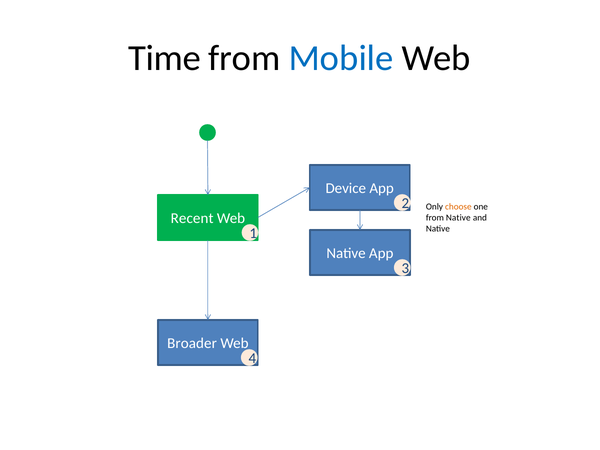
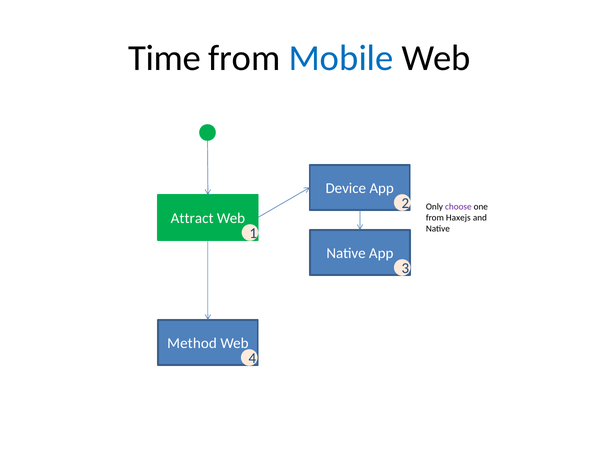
choose colour: orange -> purple (458, 207)
Recent: Recent -> Attract (192, 219)
from Native: Native -> Haxejs (458, 218)
Broader: Broader -> Method (192, 344)
